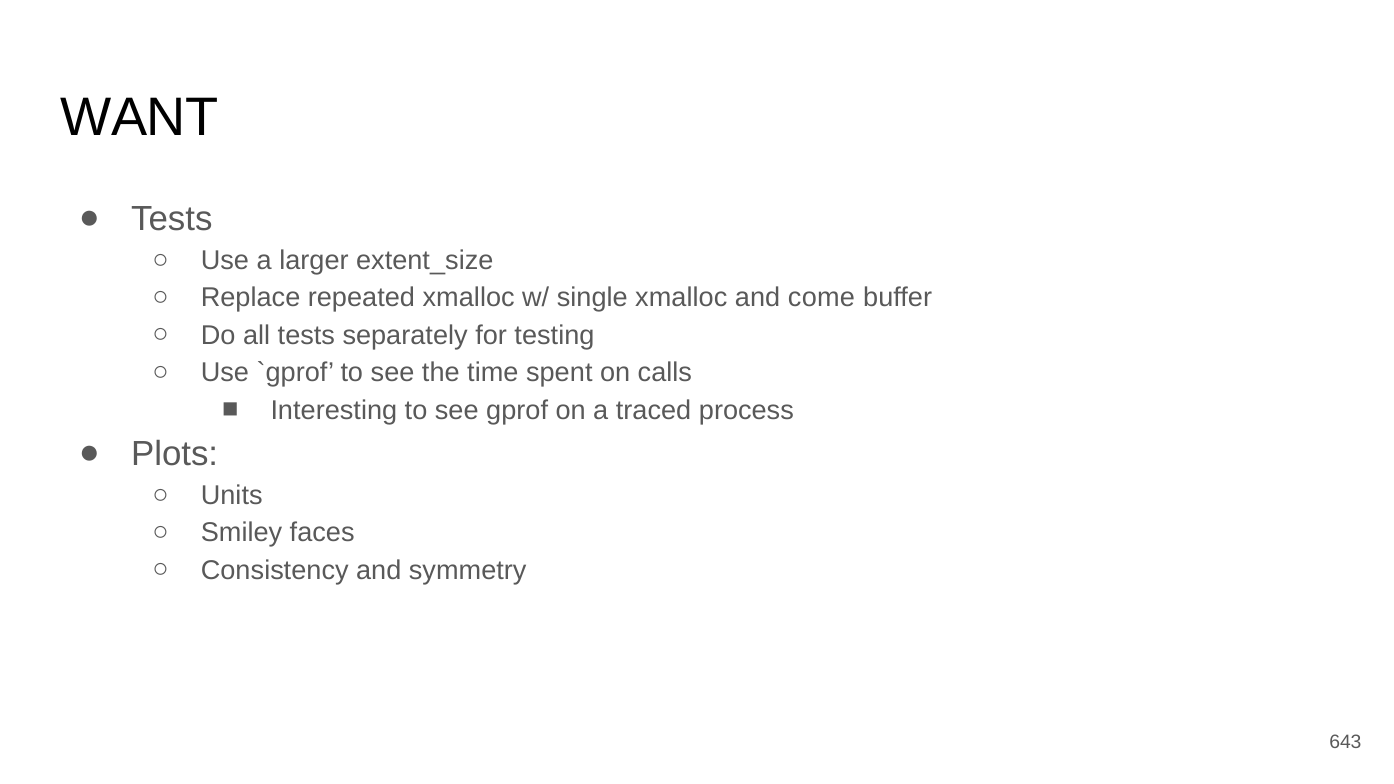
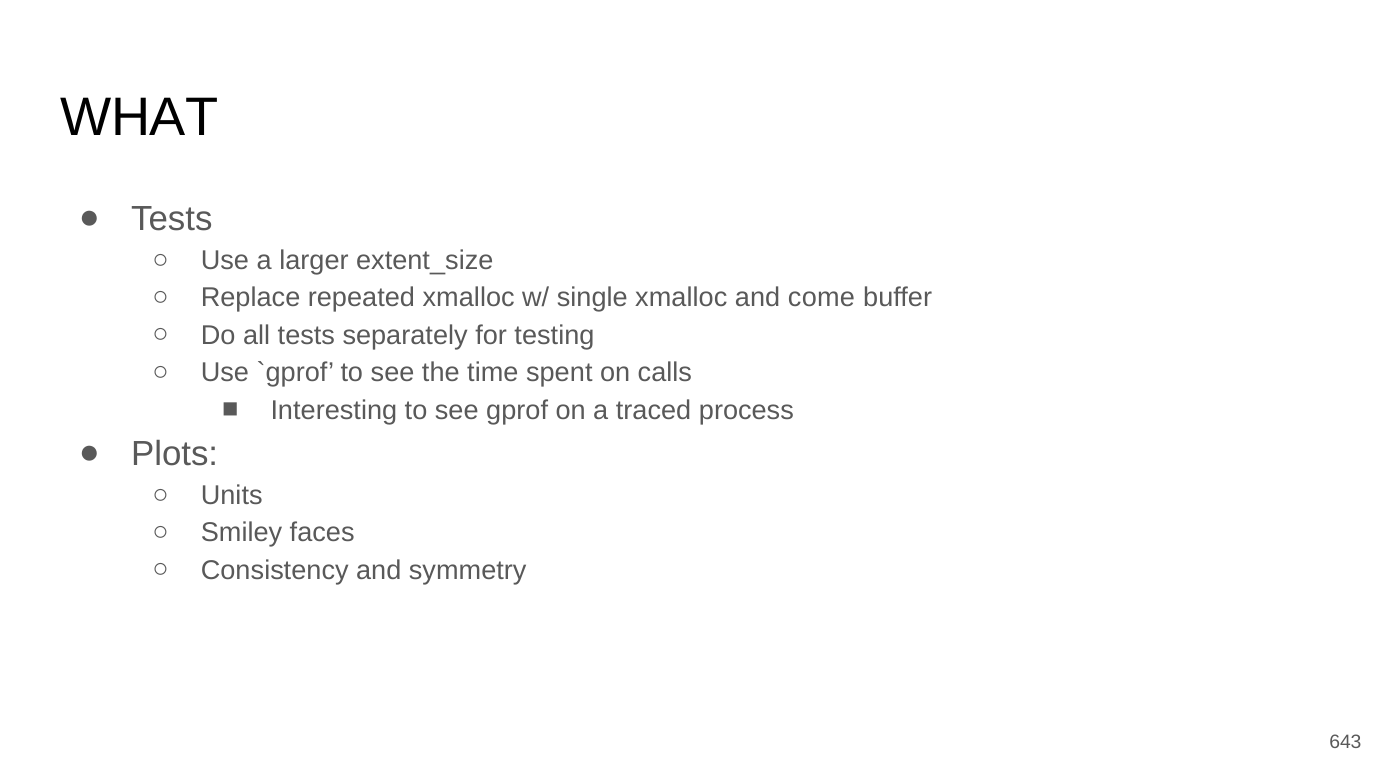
WANT: WANT -> WHAT (139, 118)
